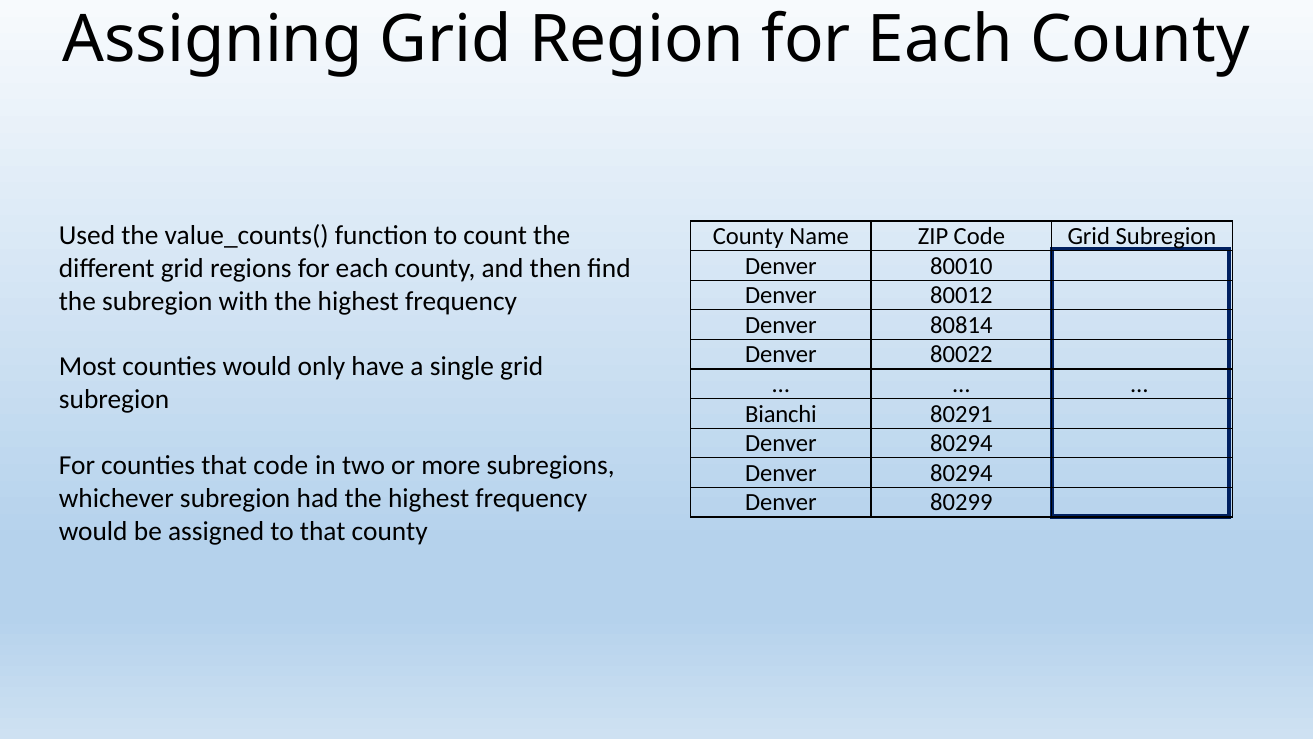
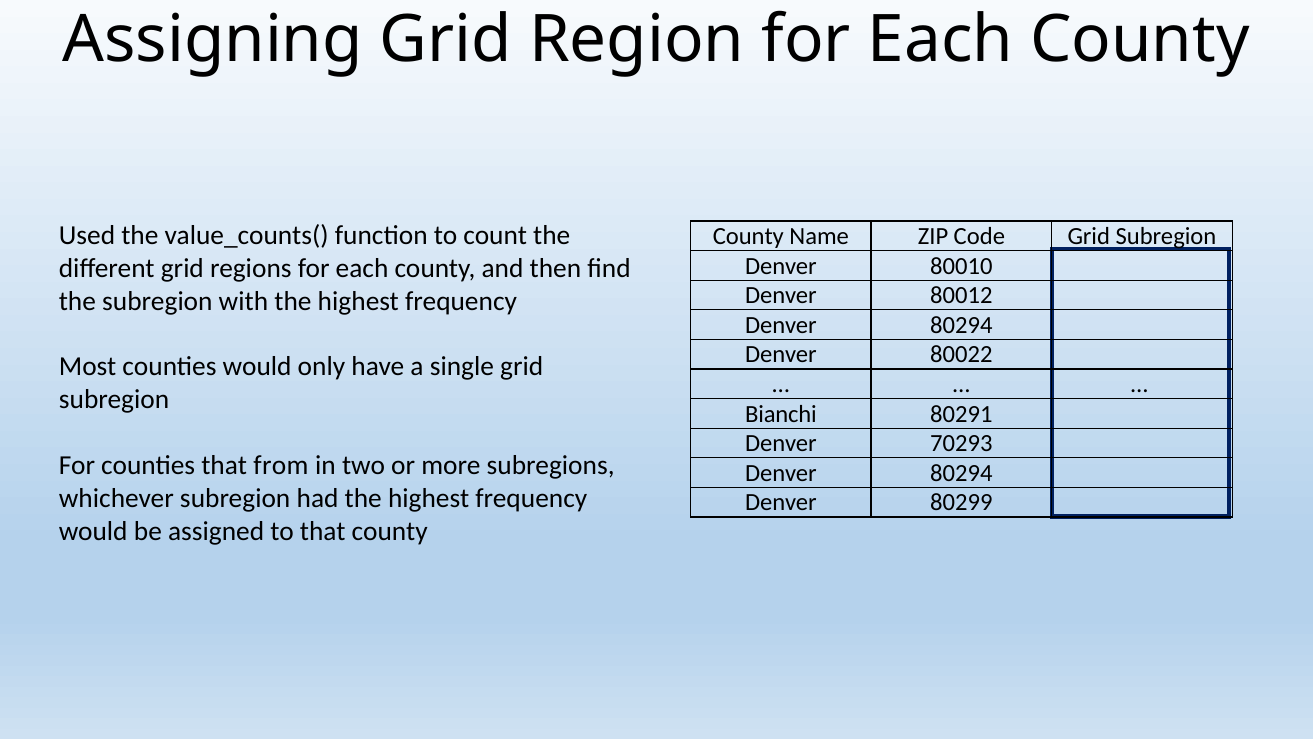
80814: 80814 -> 80294 (961, 325)
80294: 80294 -> 70293 (961, 443)
that code: code -> from (281, 465)
